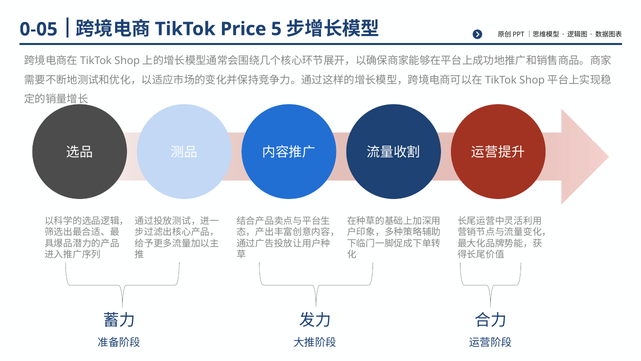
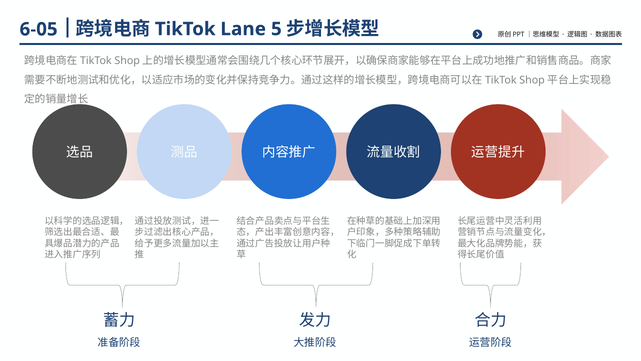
Price: Price -> Lane (243, 29)
0-05: 0-05 -> 6-05 (39, 29)
